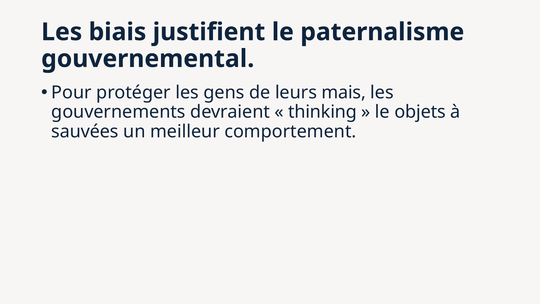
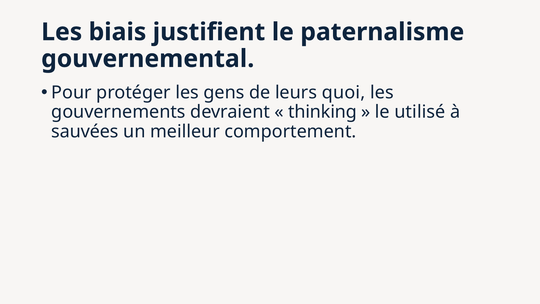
mais: mais -> quoi (344, 93)
objets: objets -> utilisé (420, 112)
